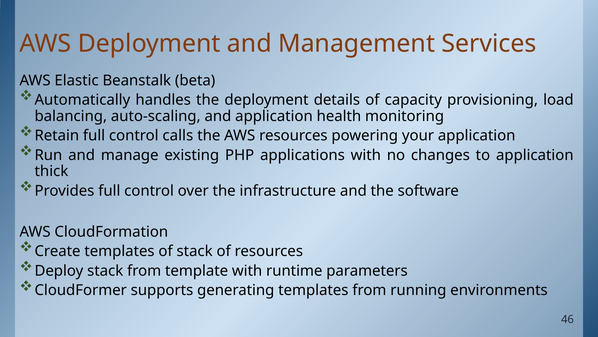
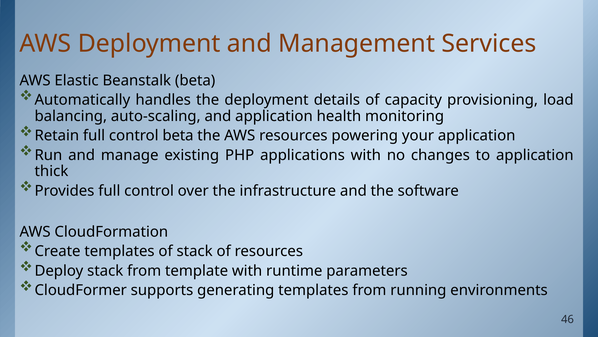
control calls: calls -> beta (178, 135)
